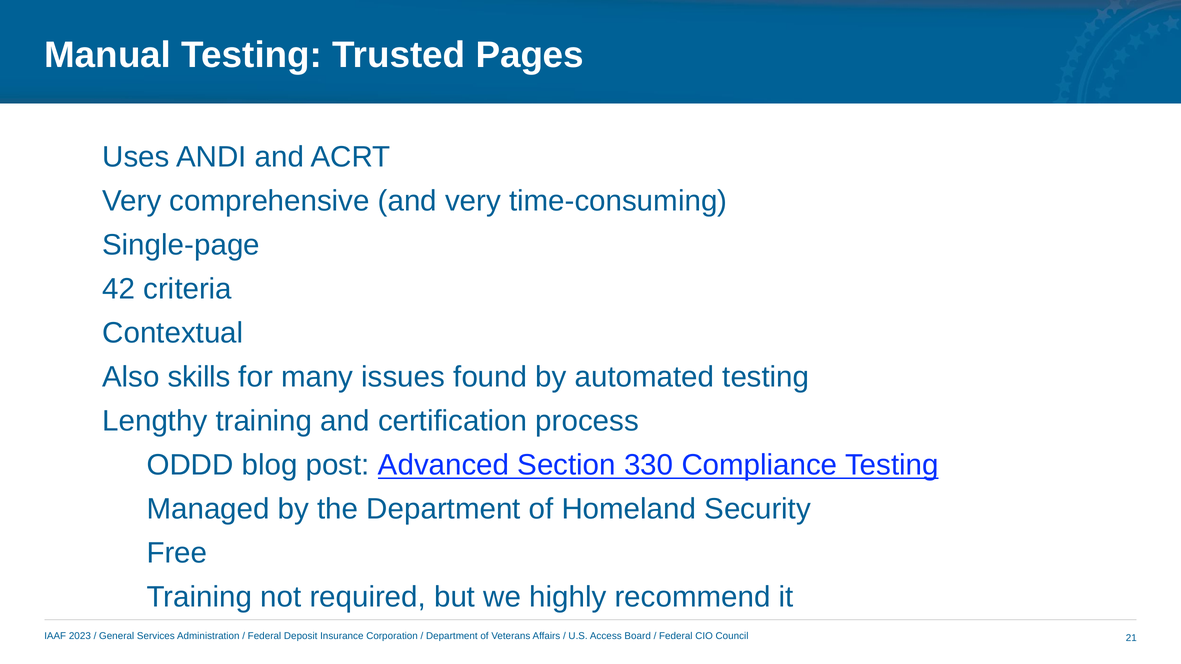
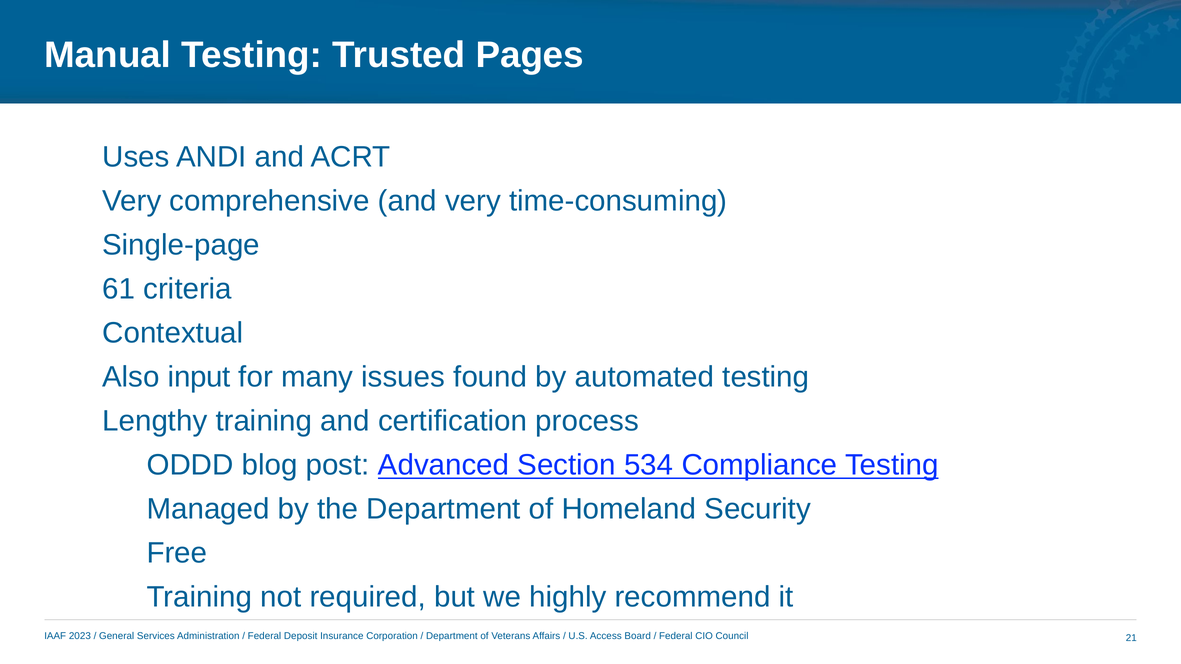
42: 42 -> 61 (119, 289)
skills: skills -> input (199, 377)
330: 330 -> 534 (649, 465)
